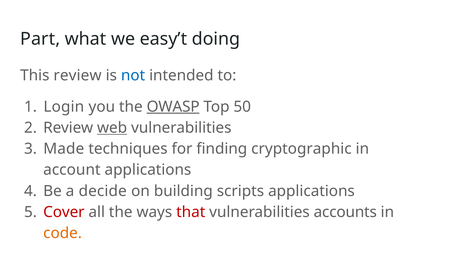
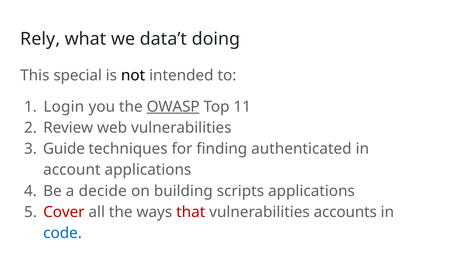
Part: Part -> Rely (40, 39)
easy’t: easy’t -> data’t (163, 39)
This review: review -> special (78, 75)
not colour: blue -> black (133, 75)
50: 50 -> 11 (242, 107)
web underline: present -> none (112, 128)
Made: Made -> Guide (64, 149)
cryptographic: cryptographic -> authenticated (301, 149)
code colour: orange -> blue (63, 233)
